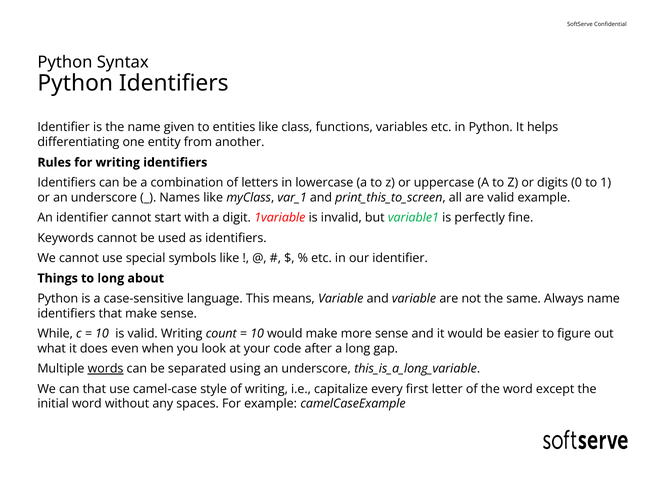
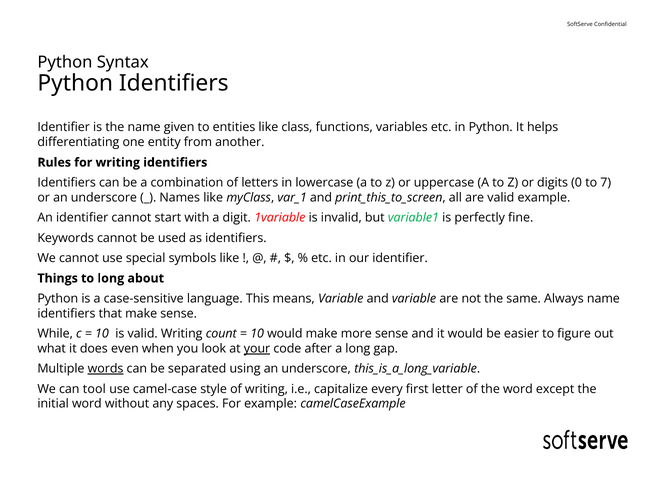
1: 1 -> 7 (606, 183)
your underline: none -> present (257, 348)
can that: that -> tool (94, 389)
